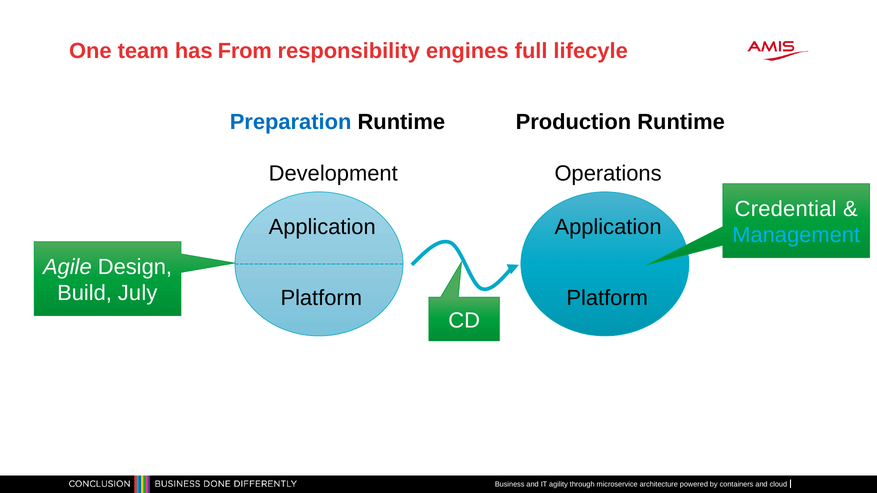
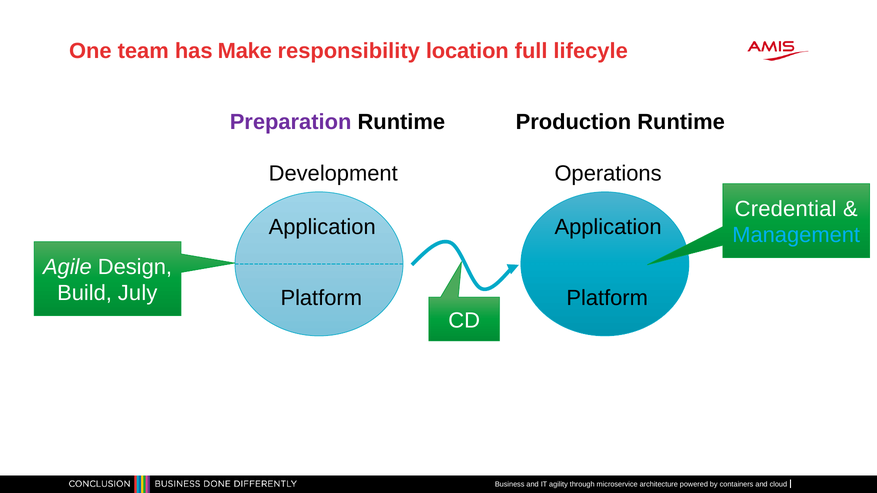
From: From -> Make (245, 51)
engines: engines -> location (467, 51)
Preparation colour: blue -> purple (291, 122)
